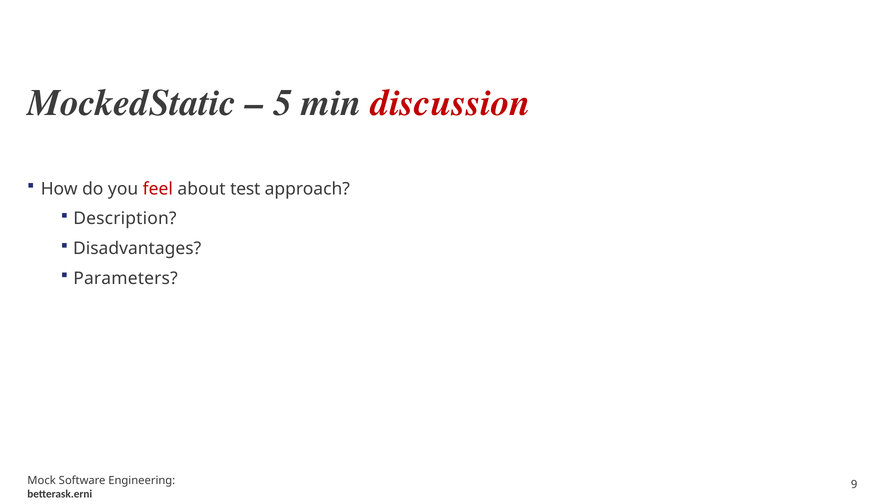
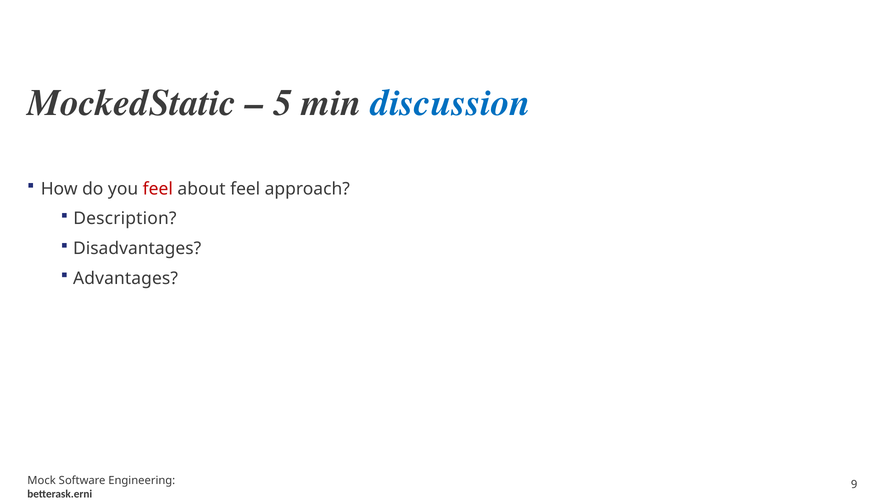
discussion colour: red -> blue (451, 103)
about test: test -> feel (245, 189)
Parameters: Parameters -> Advantages (126, 278)
